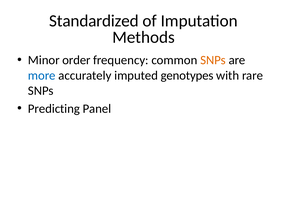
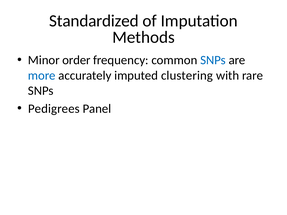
SNPs colour: orange -> blue (213, 60)
genotypes: genotypes -> clustering (187, 76)
Predicting: Predicting -> Pedigrees (54, 109)
